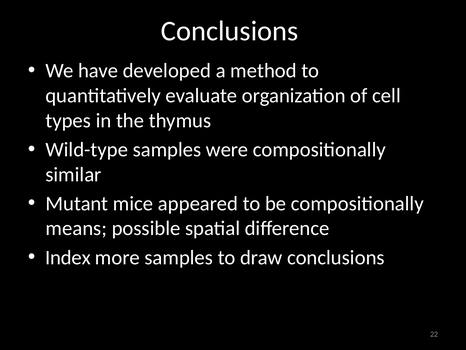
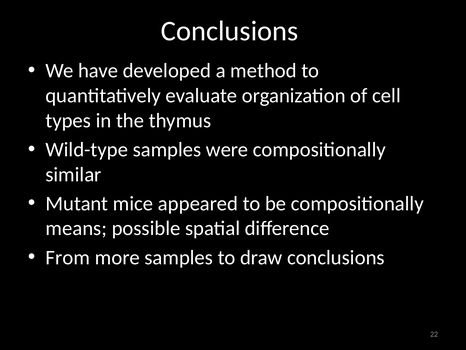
Index: Index -> From (68, 257)
